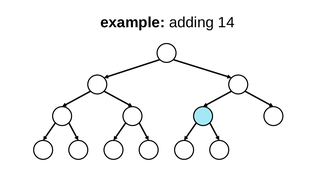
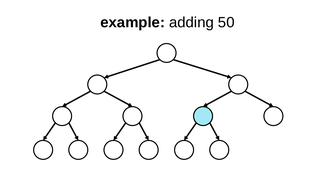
14: 14 -> 50 (226, 23)
